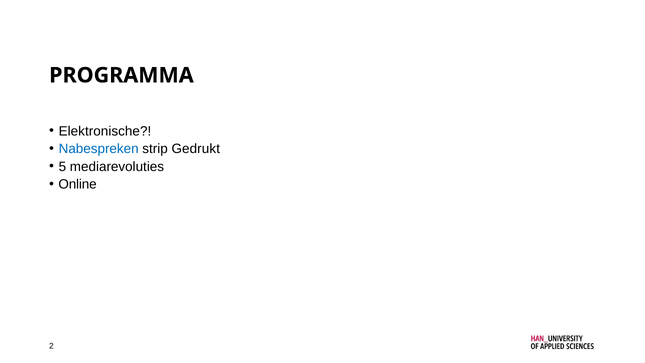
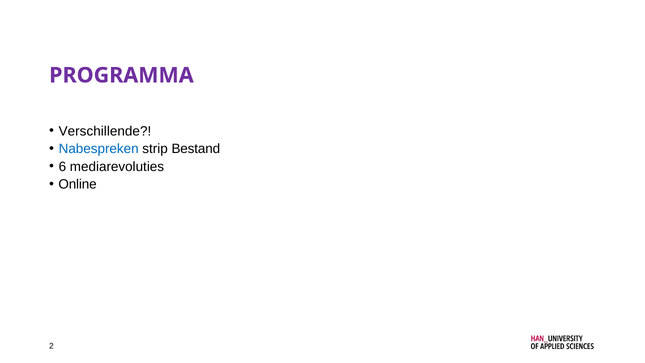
PROGRAMMA colour: black -> purple (121, 75)
Elektronische: Elektronische -> Verschillende (105, 131)
Gedrukt: Gedrukt -> Bestand (196, 149)
5: 5 -> 6 (62, 167)
